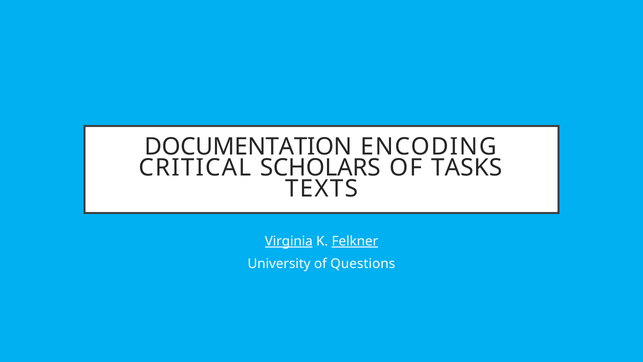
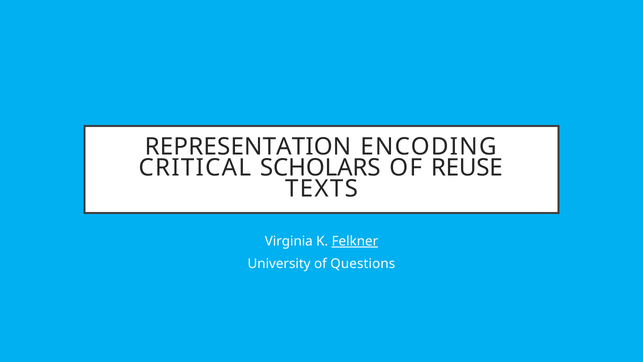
DOCUMENTATION: DOCUMENTATION -> REPRESENTATION (248, 147)
TASKS: TASKS -> REUSE (467, 168)
Virginia underline: present -> none (289, 241)
